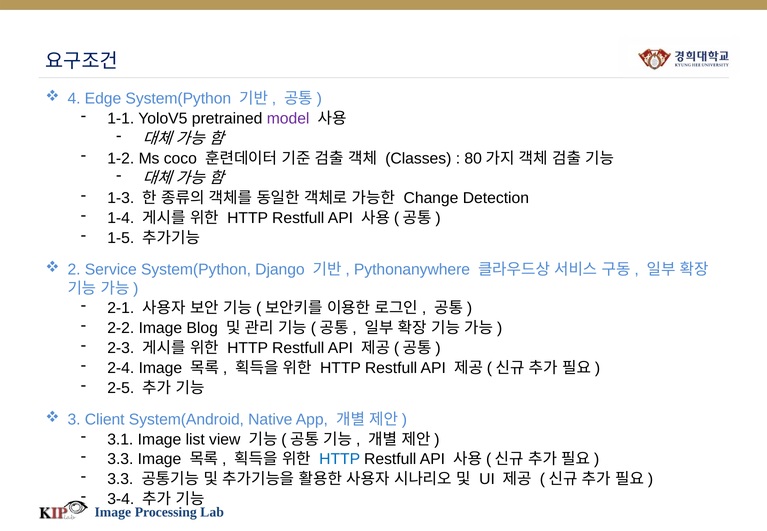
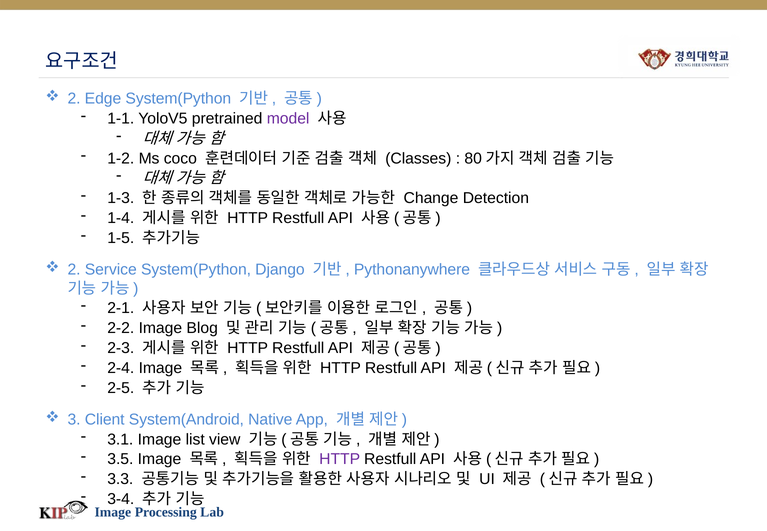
4: 4 -> 2 (74, 99)
3.3: 3.3 -> 3.5 (120, 459)
HTTP colour: blue -> purple (340, 459)
